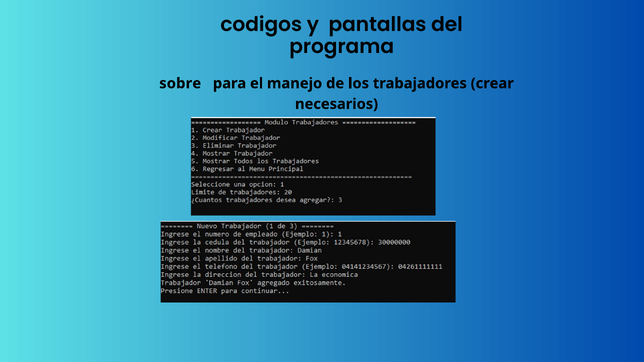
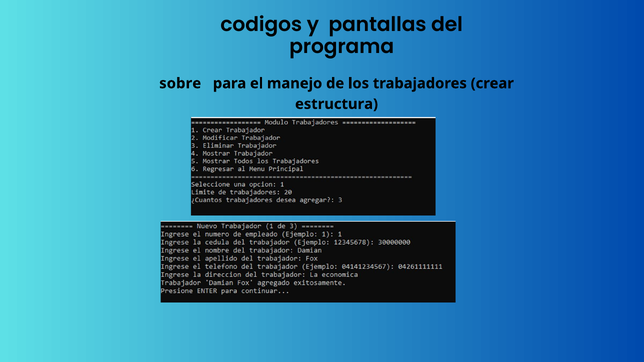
necesarios: necesarios -> estructura (337, 104)
